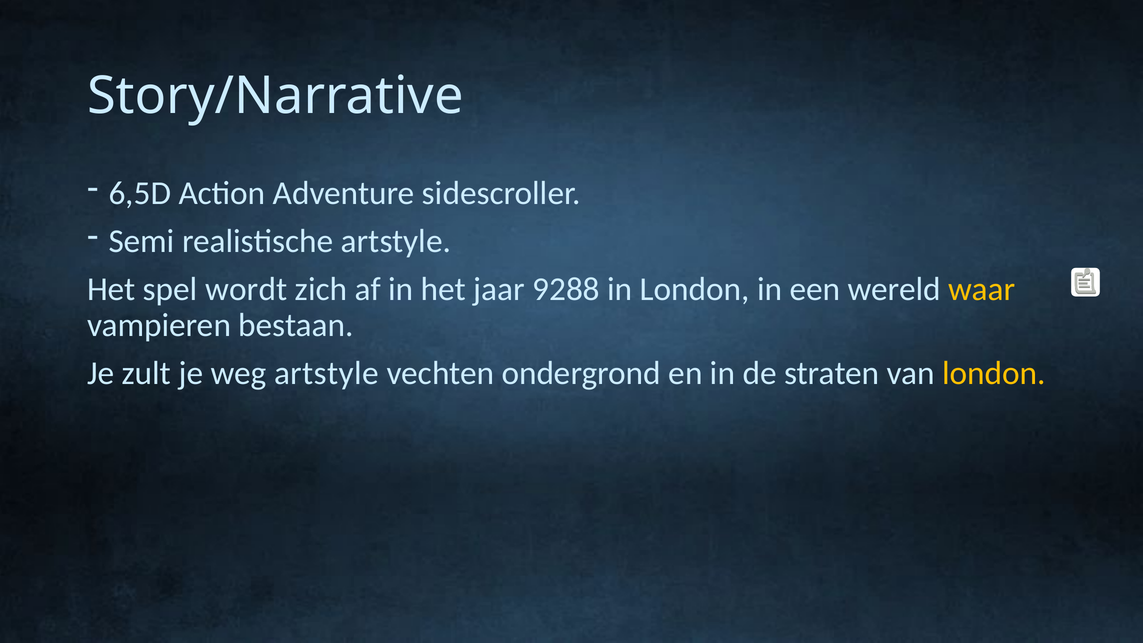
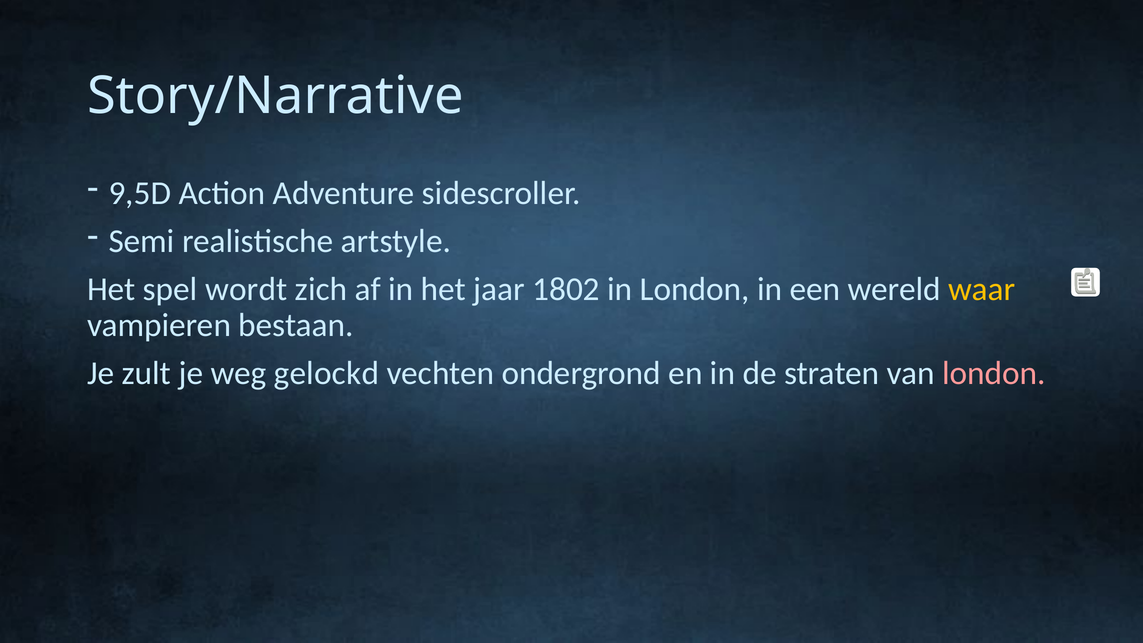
6,5D: 6,5D -> 9,5D (140, 193)
9288: 9288 -> 1802 (566, 289)
weg artstyle: artstyle -> gelockd (326, 373)
london colour: yellow -> pink (994, 373)
